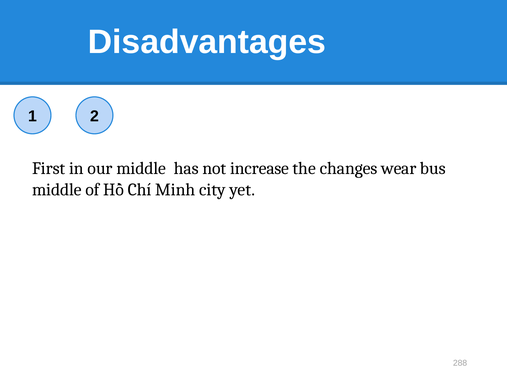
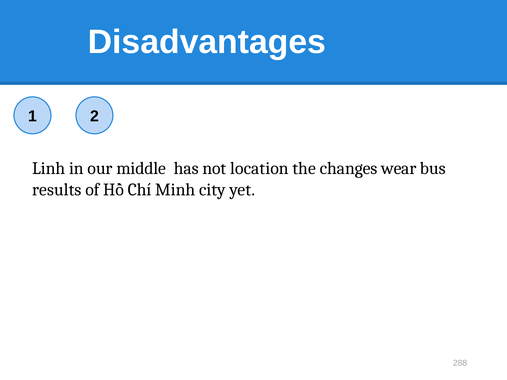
First: First -> Linh (49, 169)
increase: increase -> location (259, 169)
middle: middle -> results (57, 190)
